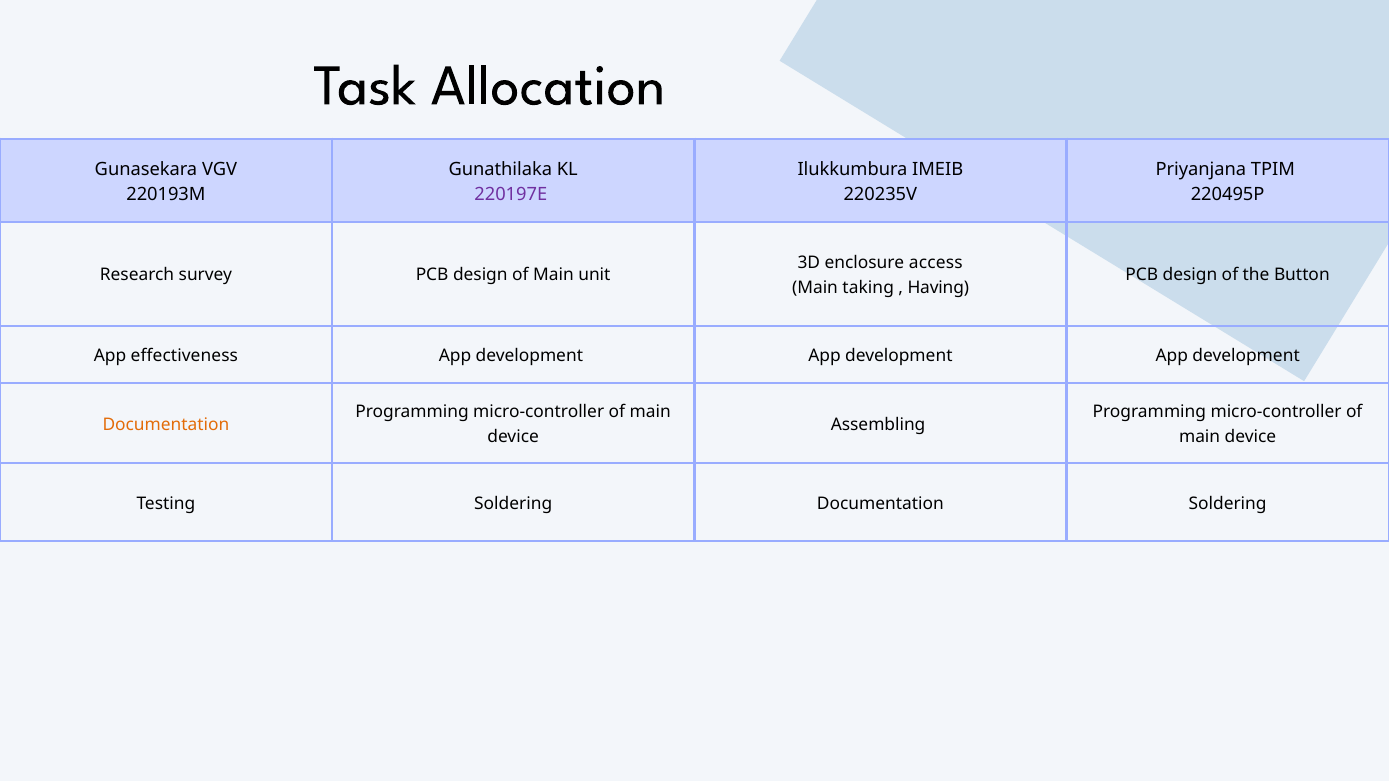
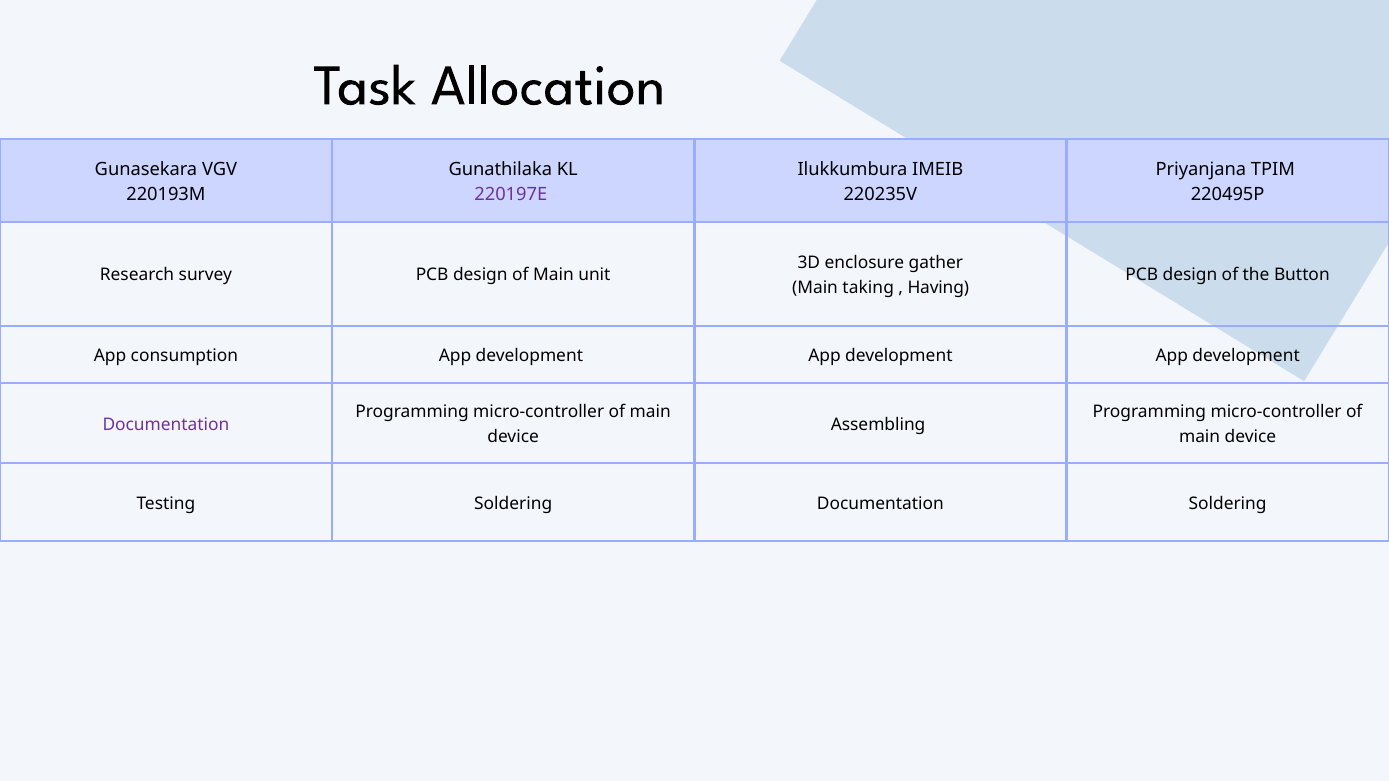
access: access -> gather (936, 263)
effectiveness: effectiveness -> consumption (184, 356)
Documentation colour: orange -> purple (166, 424)
